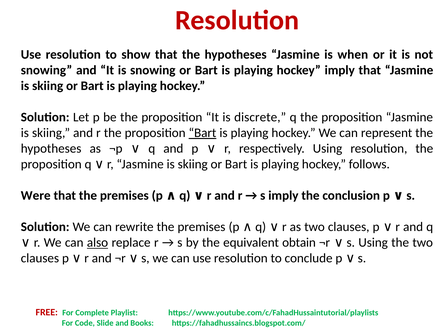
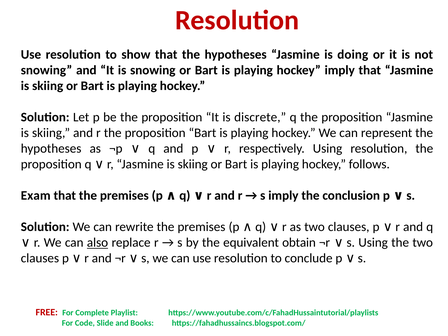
when: when -> doing (353, 54)
Bart underline: present -> none (202, 133)
Were: Were -> Exam (36, 196)
